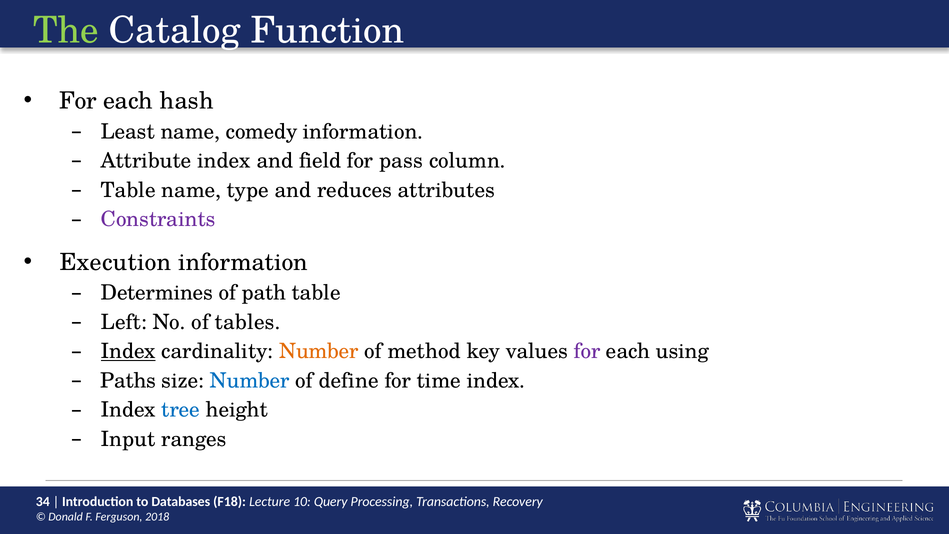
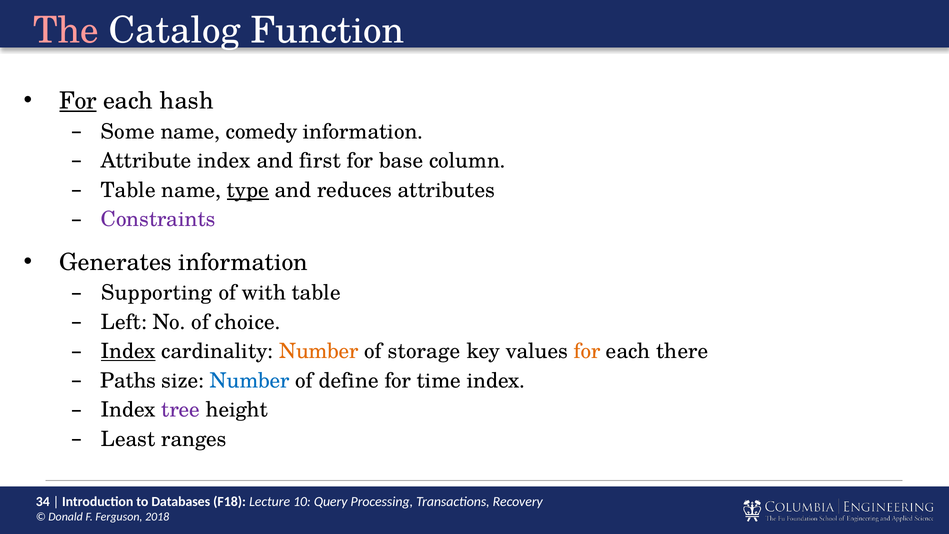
The colour: light green -> pink (66, 30)
For underline: none -> present (78, 101)
Least: Least -> Some (128, 132)
field: field -> first (320, 161)
pass: pass -> base (401, 161)
type underline: none -> present (248, 190)
Execution: Execution -> Generates (116, 262)
Determines: Determines -> Supporting (157, 293)
path: path -> with (264, 293)
tables: tables -> choice (248, 322)
method: method -> storage (424, 351)
for colour: purple -> orange (587, 351)
using: using -> there (682, 351)
tree colour: blue -> purple (181, 410)
Input: Input -> Least (128, 439)
